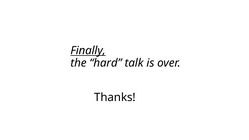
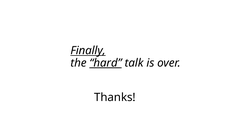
hard underline: none -> present (106, 63)
